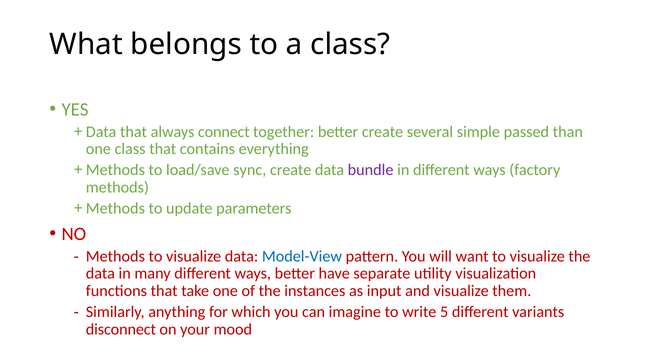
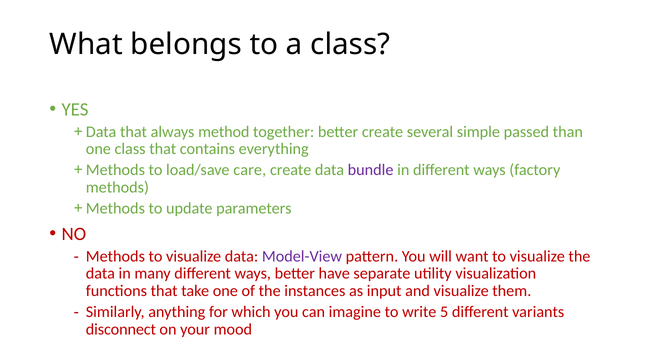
connect: connect -> method (224, 132)
sync: sync -> care (250, 170)
Model-View colour: blue -> purple (302, 257)
